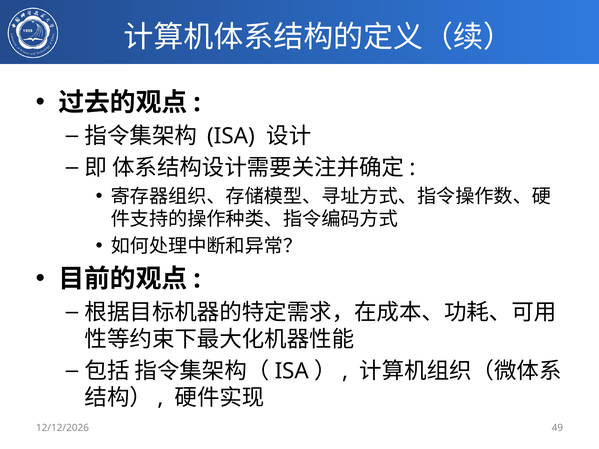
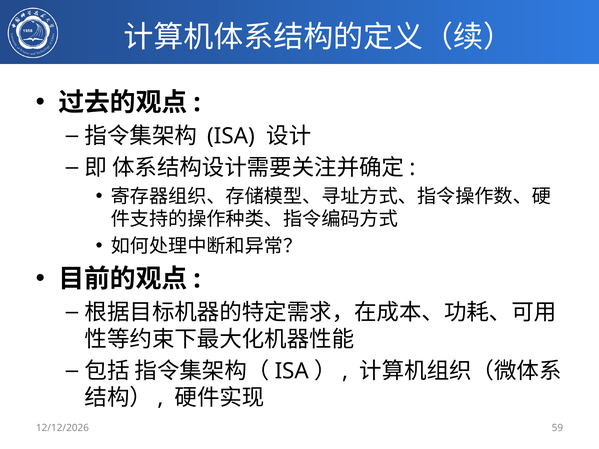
49: 49 -> 59 (557, 428)
